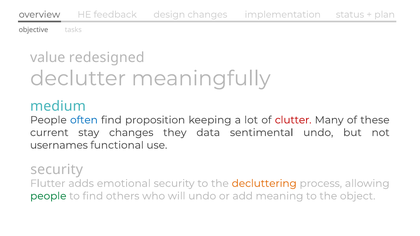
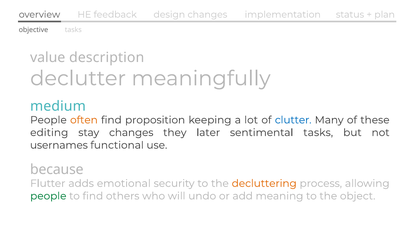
redesigned: redesigned -> description (107, 57)
often colour: blue -> orange (84, 120)
clutter colour: red -> blue (293, 120)
current: current -> editing (49, 133)
data: data -> later (208, 133)
sentimental undo: undo -> tasks (318, 133)
security: security -> because (57, 170)
